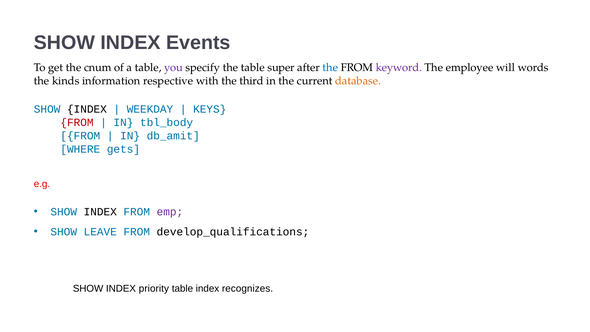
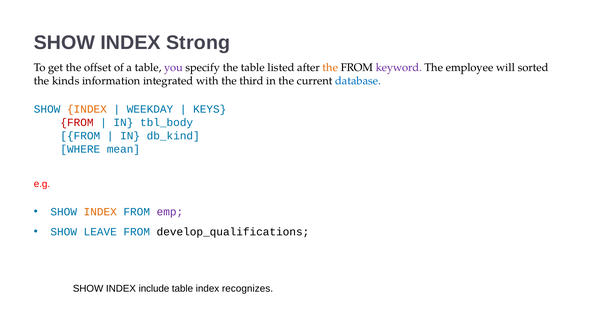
Events: Events -> Strong (198, 43)
cnum: cnum -> offset (98, 68)
super: super -> listed (281, 68)
the colour: blue -> orange (330, 68)
words: words -> sorted (533, 68)
respective: respective -> integrated (168, 81)
database colour: orange -> blue (358, 81)
INDEX colour: black -> orange (87, 109)
db_amit: db_amit -> db_kind (173, 136)
gets: gets -> mean (123, 149)
INDEX colour: black -> orange (100, 212)
priority: priority -> include (154, 289)
